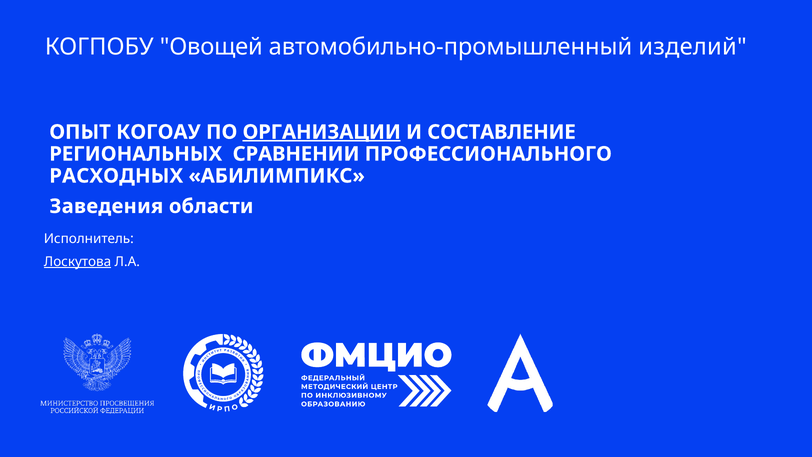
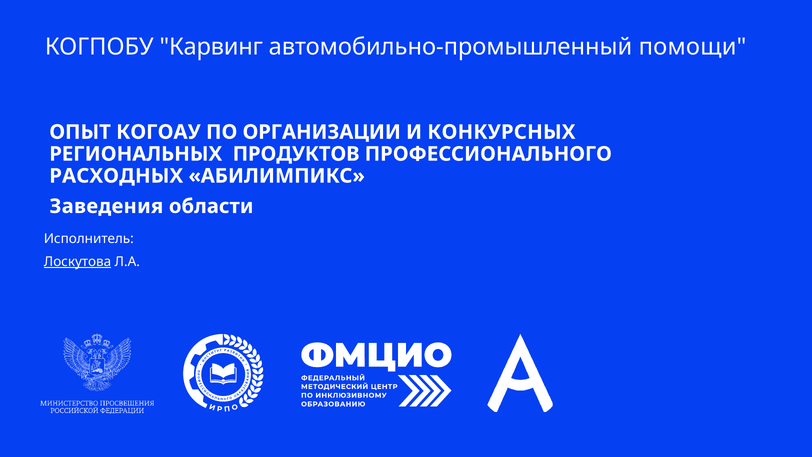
Овощей: Овощей -> Карвинг (211, 47)
изделий: изделий -> помощи (692, 47)
ОРГАНИЗАЦИИ underline: present -> none (322, 132)
СОСТАВЛЕНИЕ: СОСТАВЛЕНИЕ -> КОНКУРСНЫХ (501, 132)
СРАВНЕНИИ: СРАВНЕНИИ -> ПРОДУКТОВ (296, 154)
